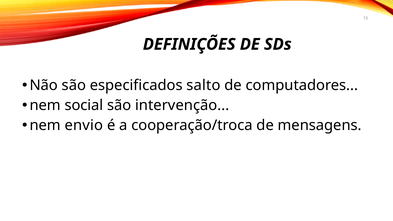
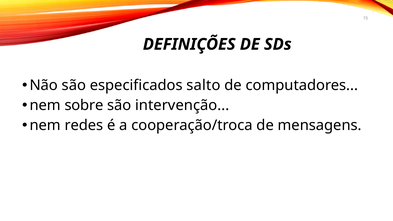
social: social -> sobre (84, 105)
envio: envio -> redes (84, 125)
